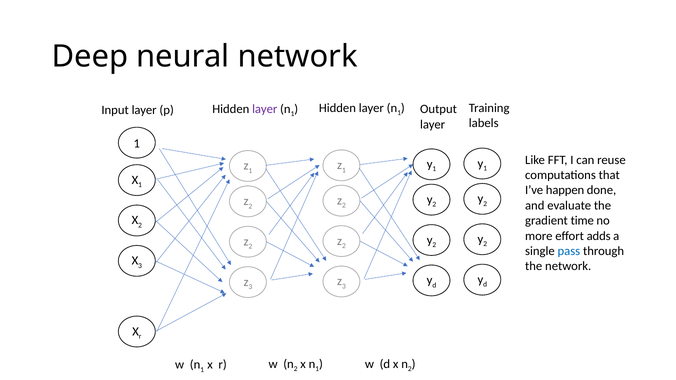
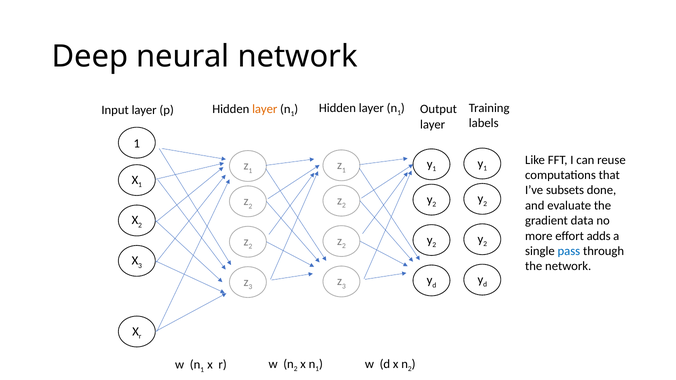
layer colour: purple -> orange (265, 109)
happen: happen -> subsets (565, 190)
time: time -> data (582, 221)
